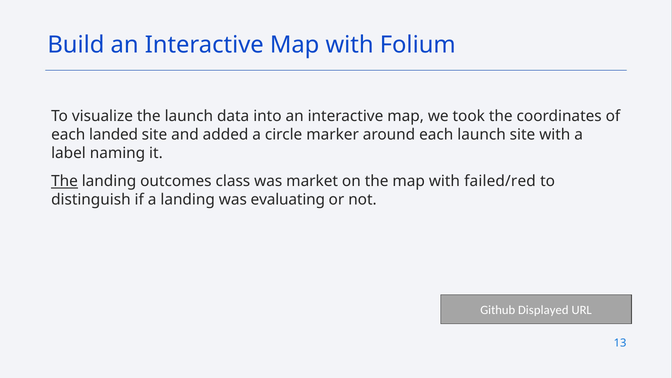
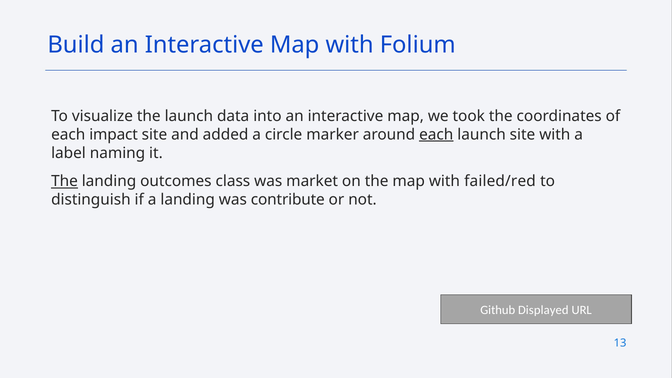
landed: landed -> impact (114, 135)
each underline: none -> present (436, 135)
evaluating: evaluating -> contribute (288, 200)
